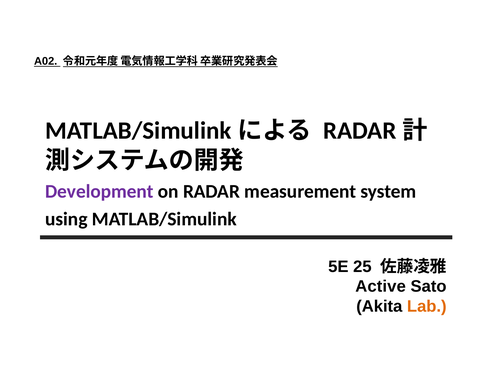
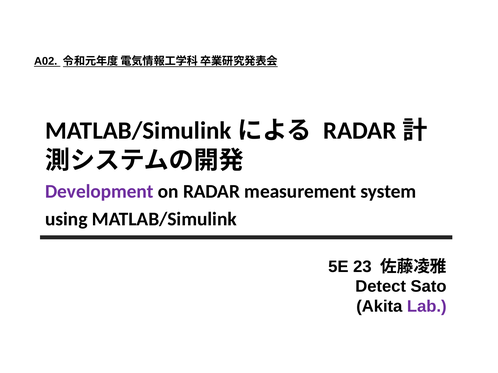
25: 25 -> 23 (362, 267)
Active: Active -> Detect (381, 287)
Lab colour: orange -> purple (427, 307)
